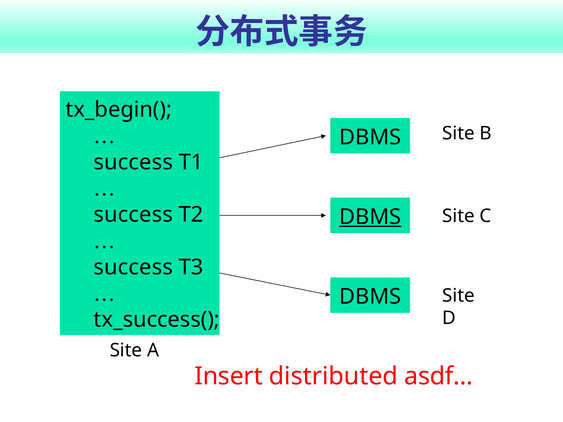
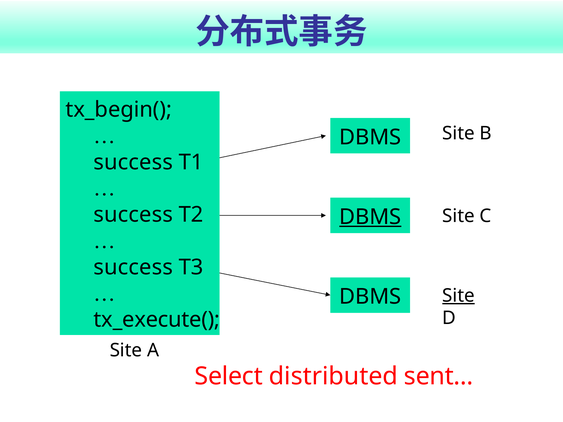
Site underline: none -> present (458, 296)
tx_success(: tx_success( -> tx_execute( (157, 320)
Insert: Insert -> Select (229, 376)
asdf…: asdf… -> sent… (439, 376)
